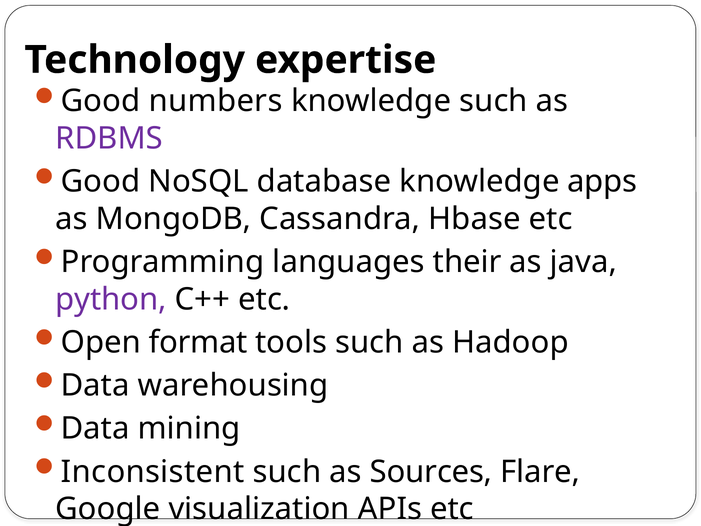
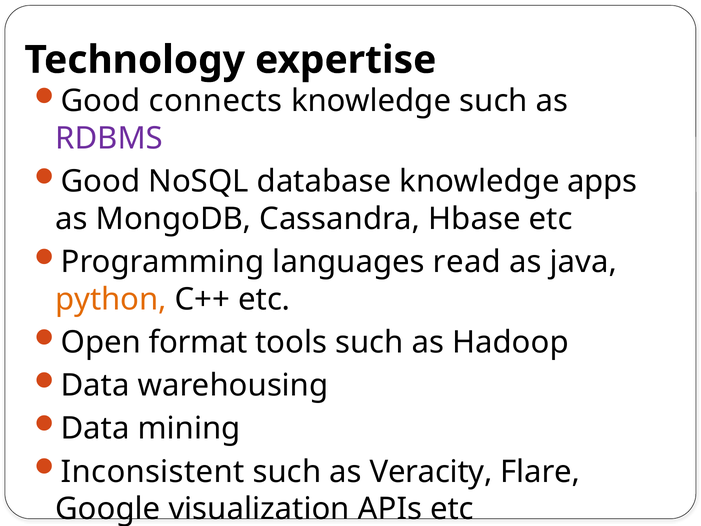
numbers: numbers -> connects (216, 101)
their: their -> read (467, 262)
python colour: purple -> orange (111, 299)
Sources: Sources -> Veracity (431, 472)
